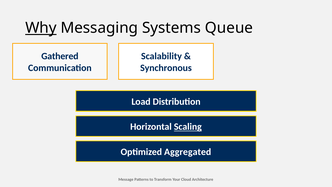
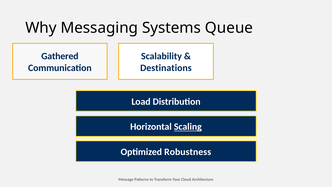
Why underline: present -> none (41, 28)
Synchronous: Synchronous -> Destinations (166, 68)
Aggregated: Aggregated -> Robustness (188, 152)
